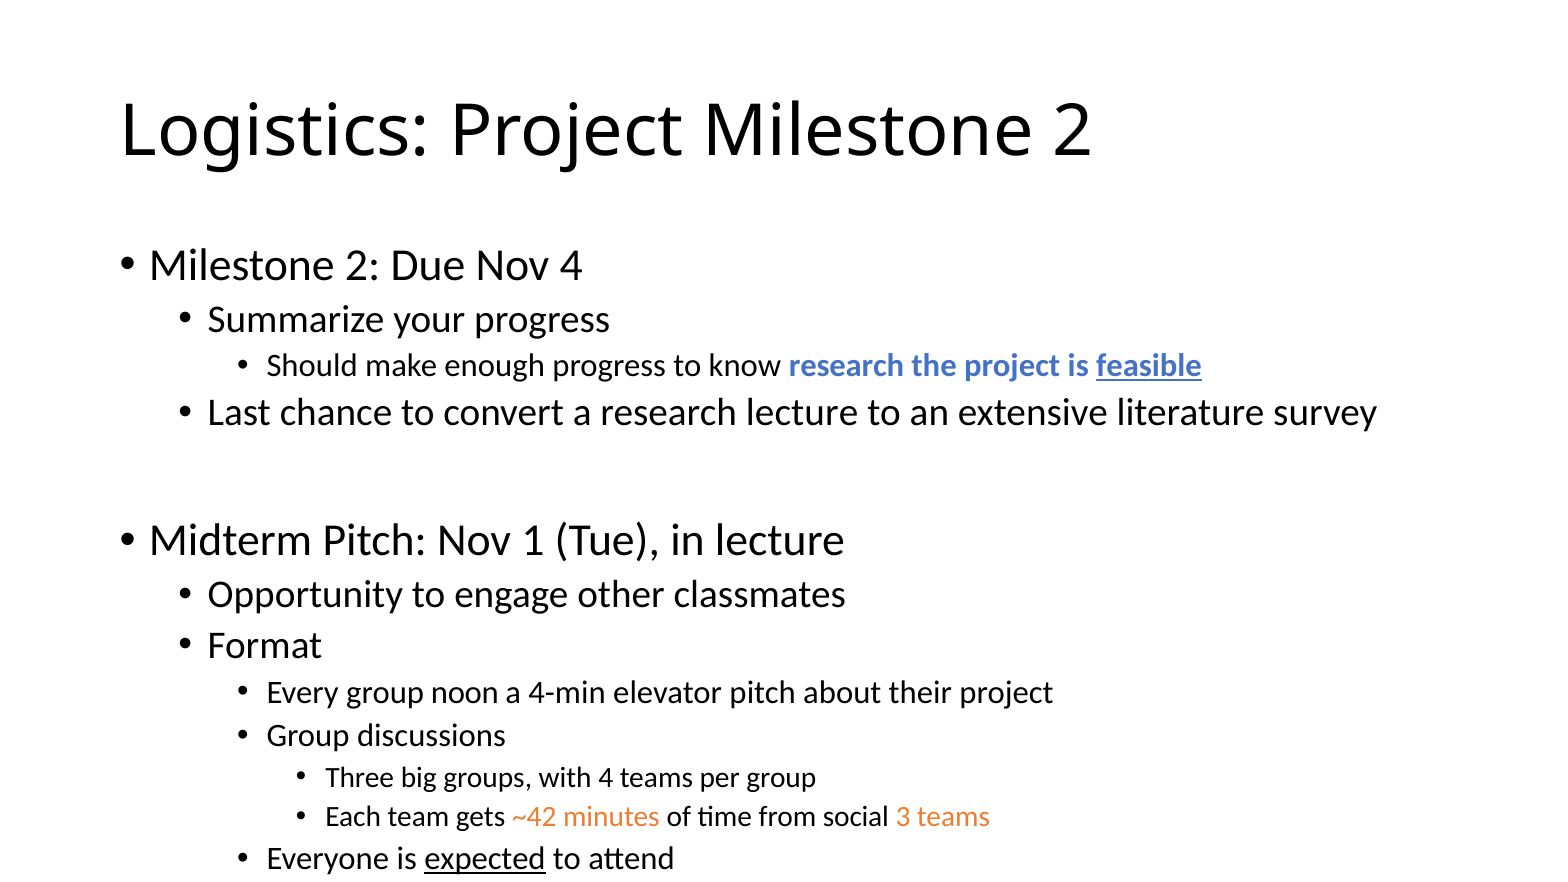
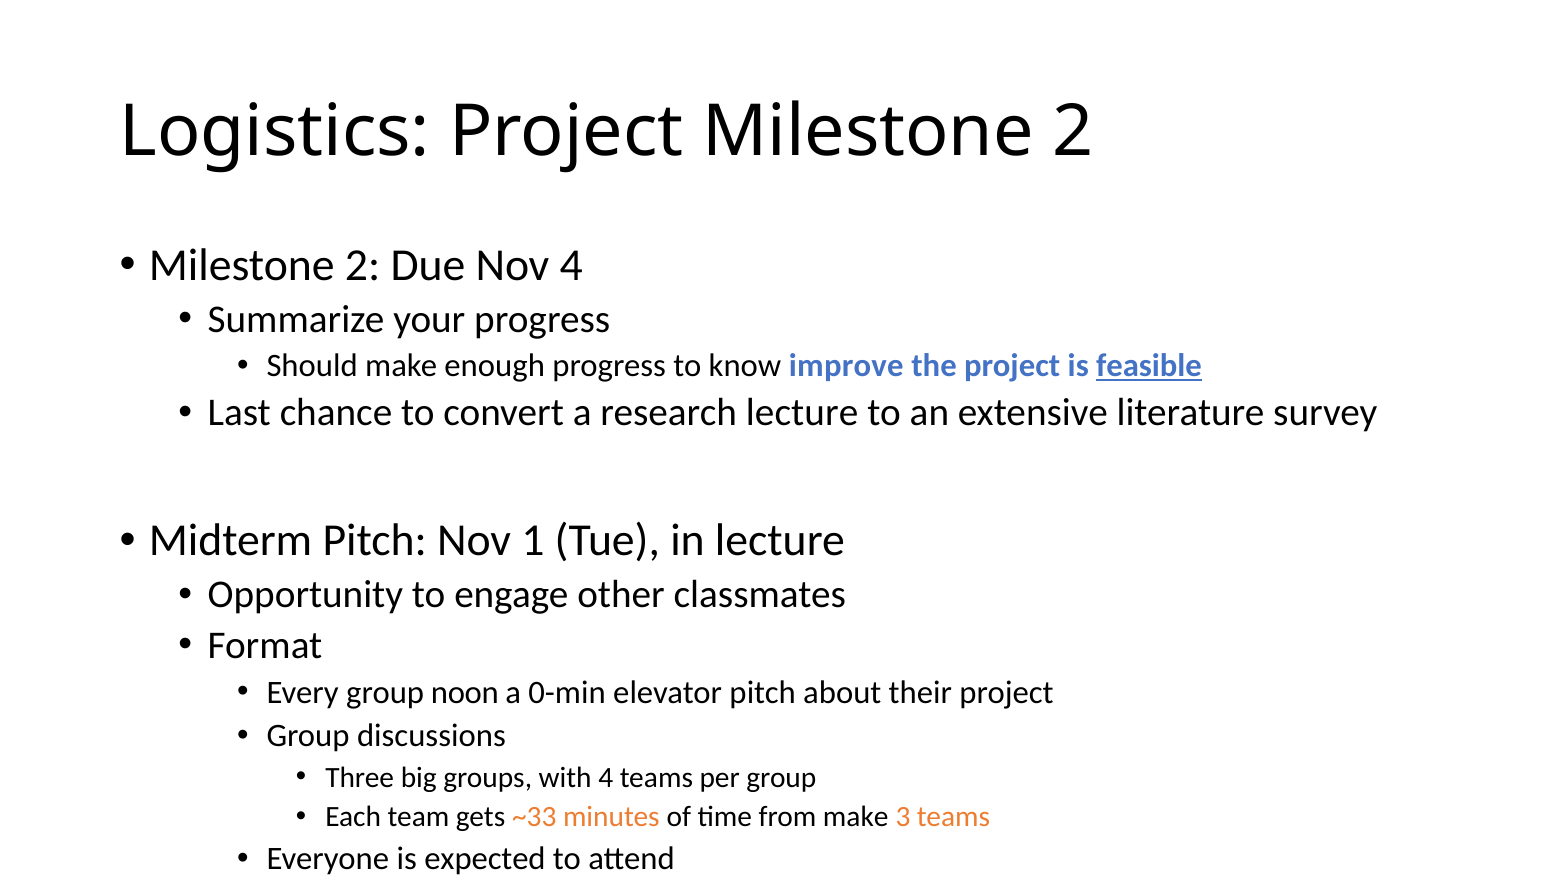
know research: research -> improve (846, 366)
4-min: 4-min -> 0-min (567, 692)
~42: ~42 -> ~33 (534, 817)
from social: social -> make (856, 817)
expected underline: present -> none (485, 859)
